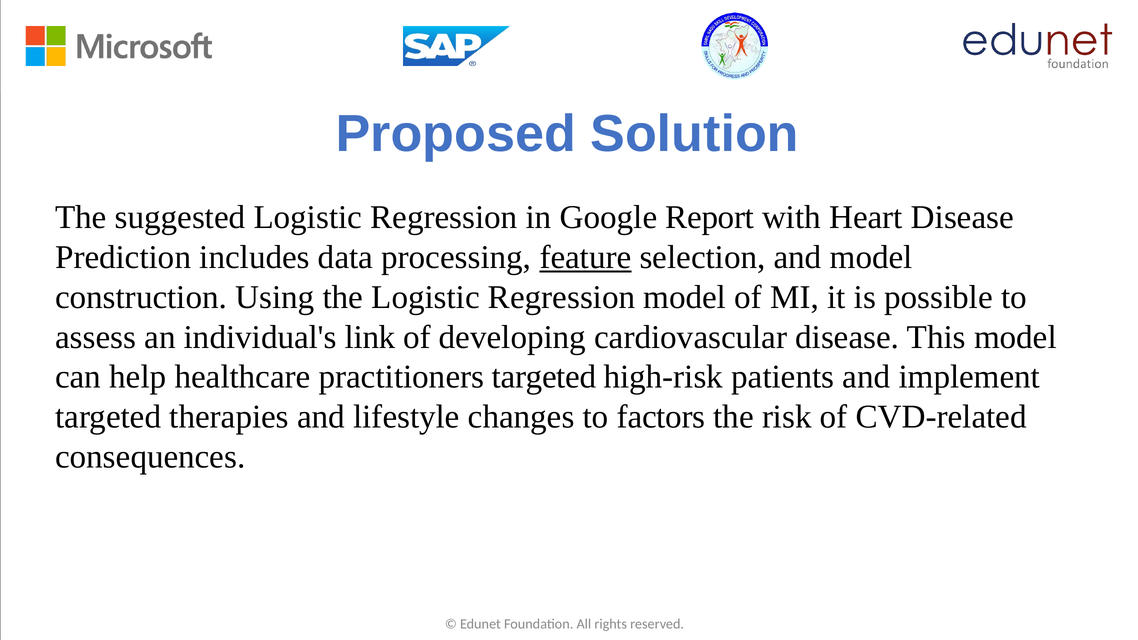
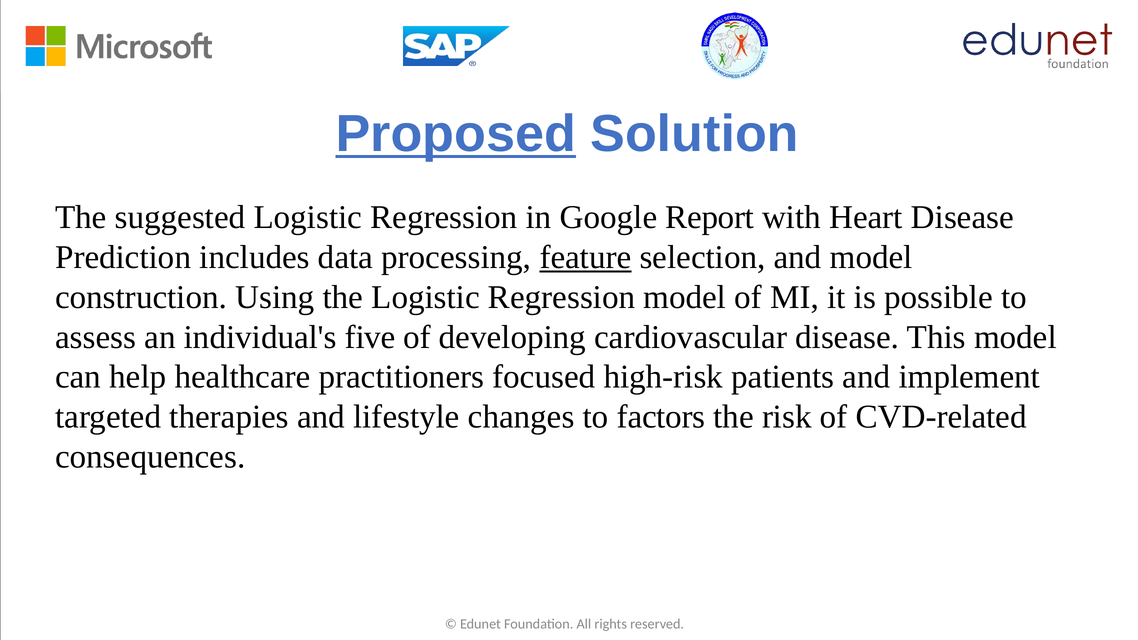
Proposed underline: none -> present (456, 134)
link: link -> five (370, 337)
practitioners targeted: targeted -> focused (544, 377)
